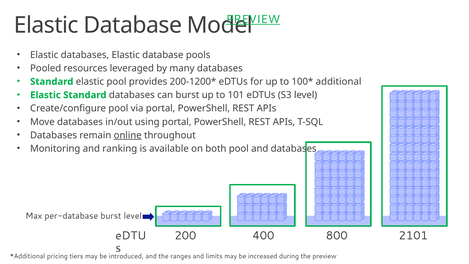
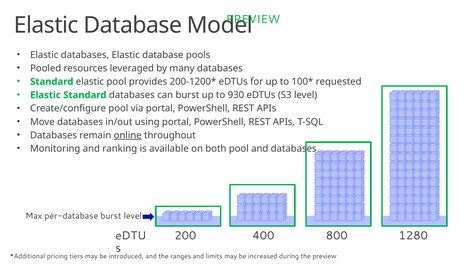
PREVIEW underline: present -> none (253, 19)
additional: additional -> requested (339, 82)
101: 101 -> 930 (236, 95)
2101: 2101 -> 1280 (413, 236)
